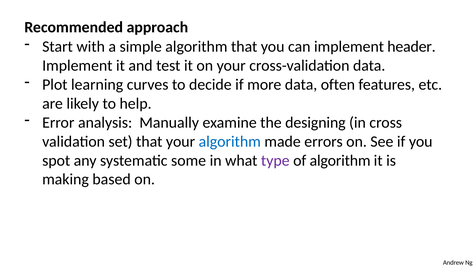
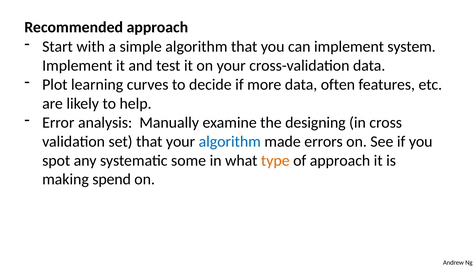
header: header -> system (412, 46)
type colour: purple -> orange (275, 160)
of algorithm: algorithm -> approach (340, 160)
based: based -> spend (112, 179)
